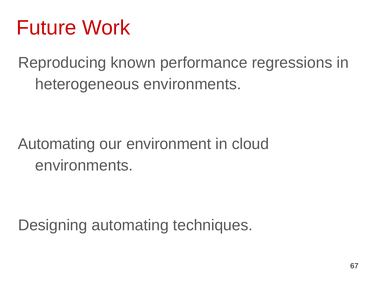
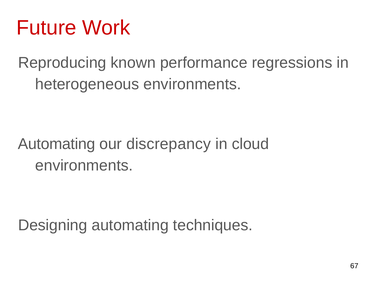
environment: environment -> discrepancy (169, 144)
